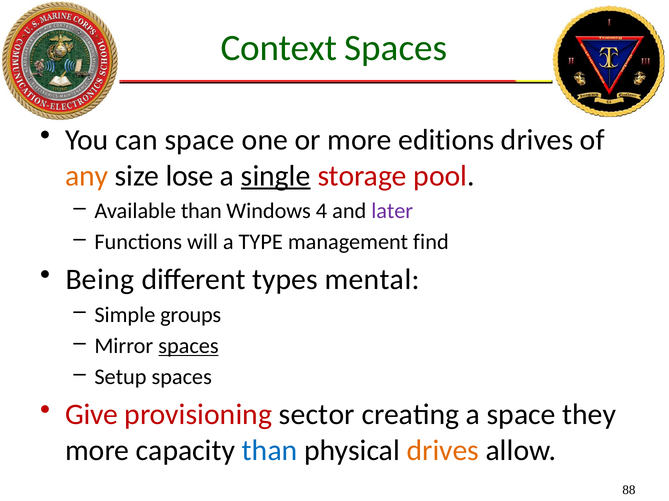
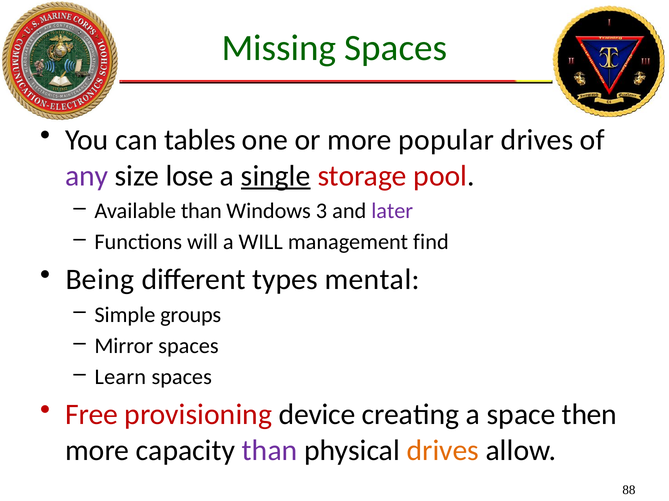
Context: Context -> Missing (279, 48)
can space: space -> tables (200, 140)
editions: editions -> popular (446, 140)
any colour: orange -> purple (87, 176)
4: 4 -> 3 (321, 211)
a TYPE: TYPE -> WILL (261, 242)
spaces underline: present -> none (188, 346)
Setup: Setup -> Learn (120, 378)
Give: Give -> Free (92, 415)
sector: sector -> device (317, 415)
they: they -> then (589, 415)
than colour: blue -> purple (270, 451)
